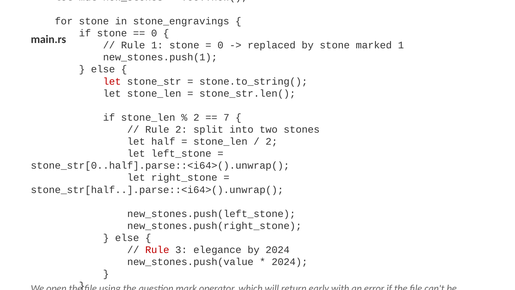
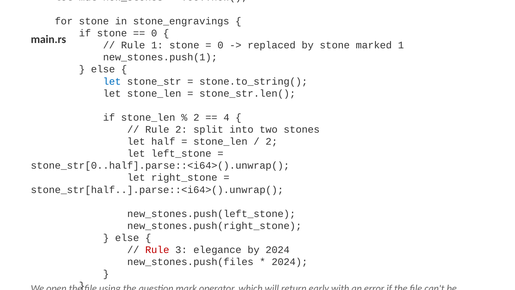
let colour: red -> blue (112, 81)
7: 7 -> 4 (226, 117)
new_stones.push(value: new_stones.push(value -> new_stones.push(files (190, 262)
